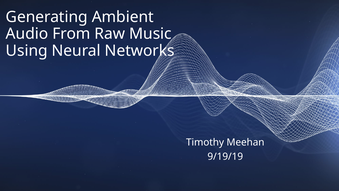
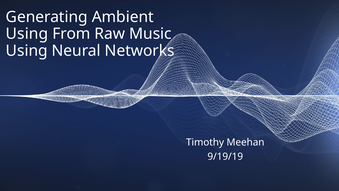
Audio: Audio -> Using (27, 34)
